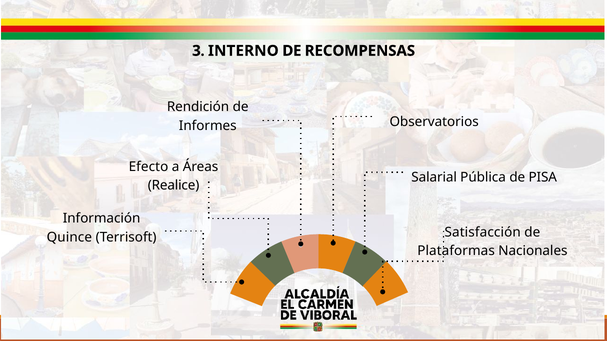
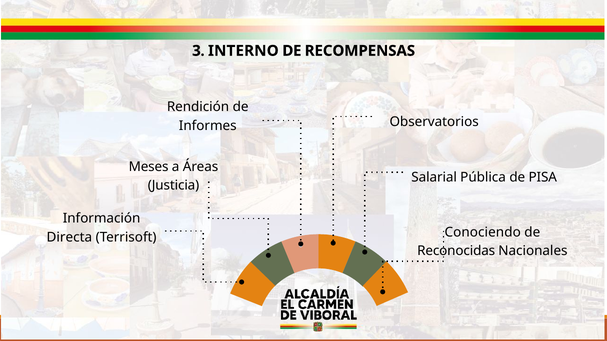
Efecto: Efecto -> Meses (149, 167)
Realice: Realice -> Justicia (174, 185)
Quince: Quince -> Directa (69, 237)
Satisfacción: Satisfacción -> Conociendo (483, 232)
Plataformas: Plataformas -> Reconocidas (456, 251)
